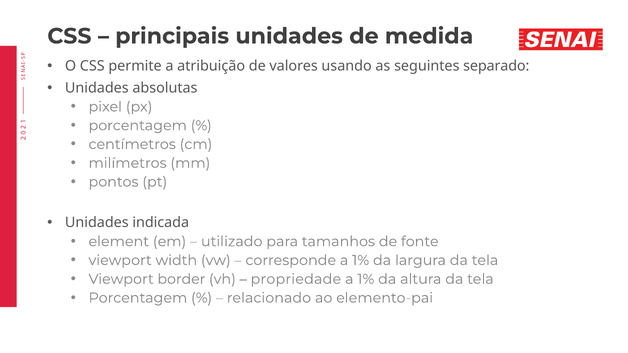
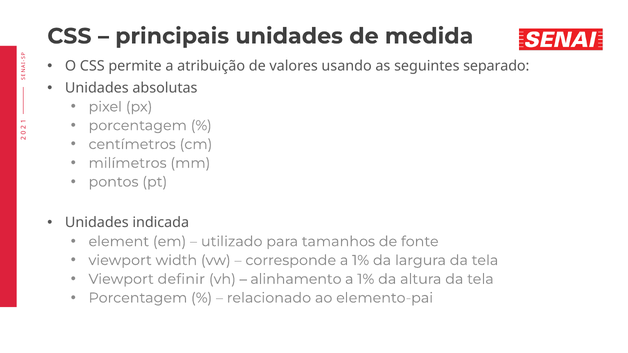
border: border -> definir (181, 279)
propriedade: propriedade -> alinhamento (296, 279)
